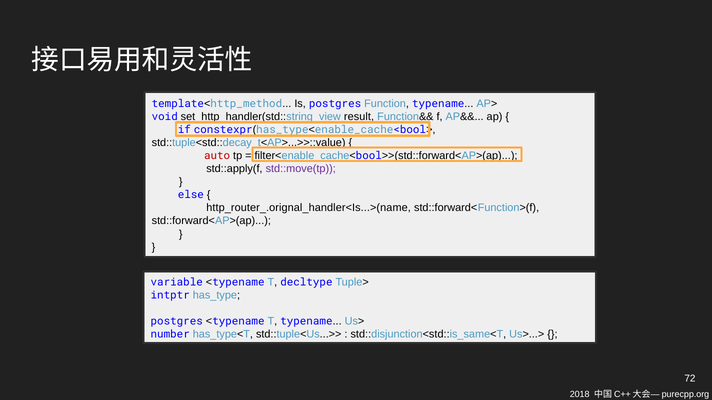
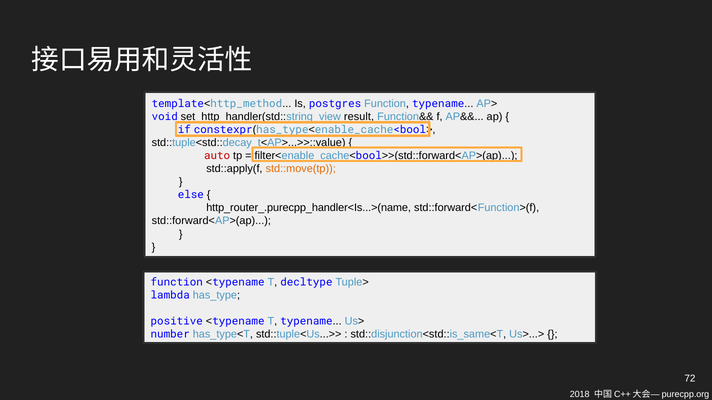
std::move(tp colour: purple -> orange (301, 169)
http_router_.orignal_handler<Is...>(name: http_router_.orignal_handler<Is...>(name -> http_router_.purecpp_handler<Is...>(name (309, 208)
variable: variable -> function (177, 282)
intptr: intptr -> lambda (170, 295)
postgres: postgres -> positive (177, 322)
